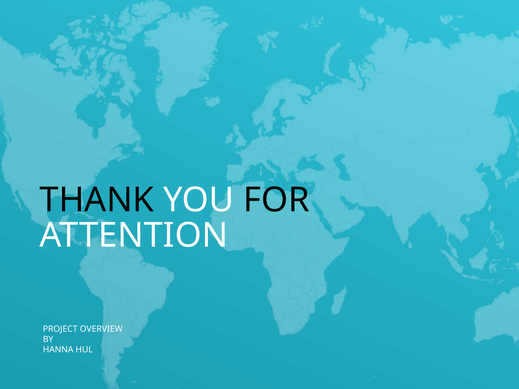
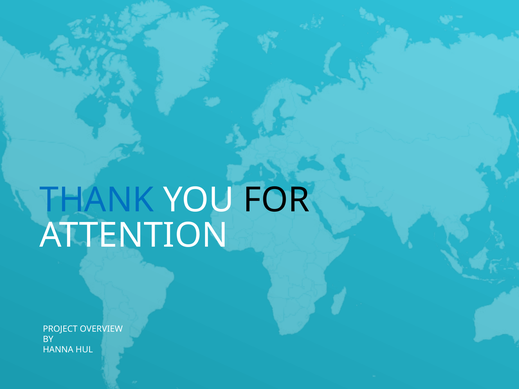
THANK colour: black -> blue (97, 200)
